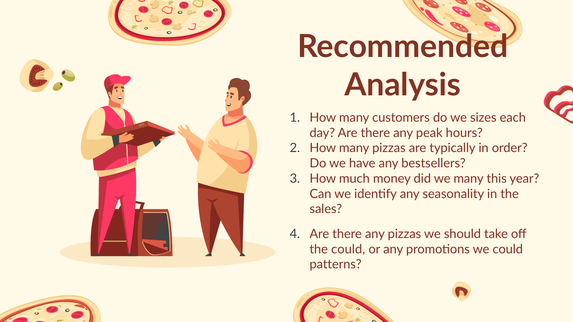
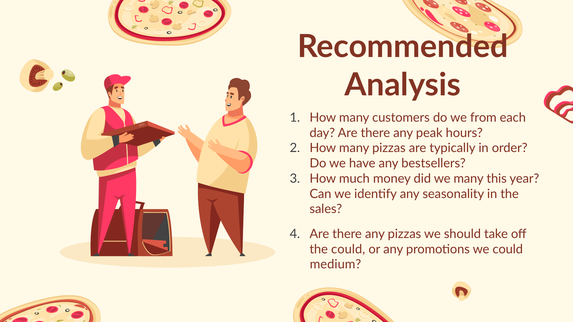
sizes: sizes -> from (483, 118)
patterns: patterns -> medium (335, 265)
